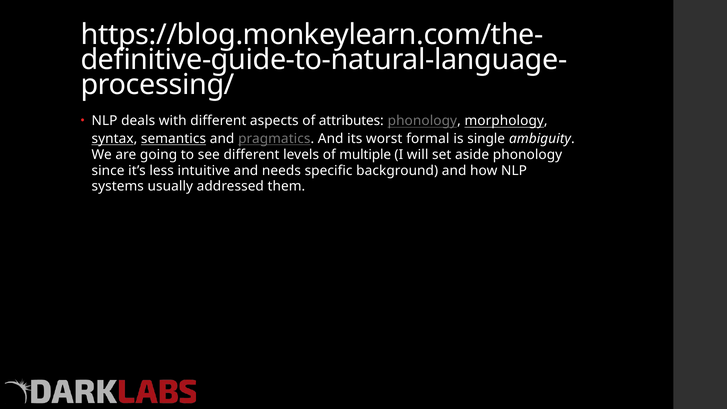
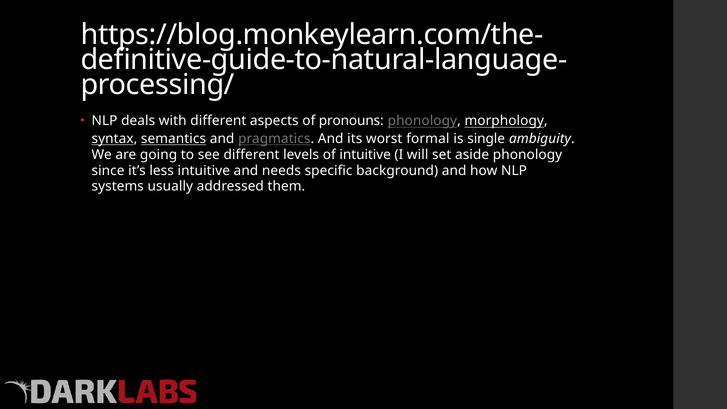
attributes: attributes -> pronouns (351, 121)
of multiple: multiple -> intuitive (365, 155)
